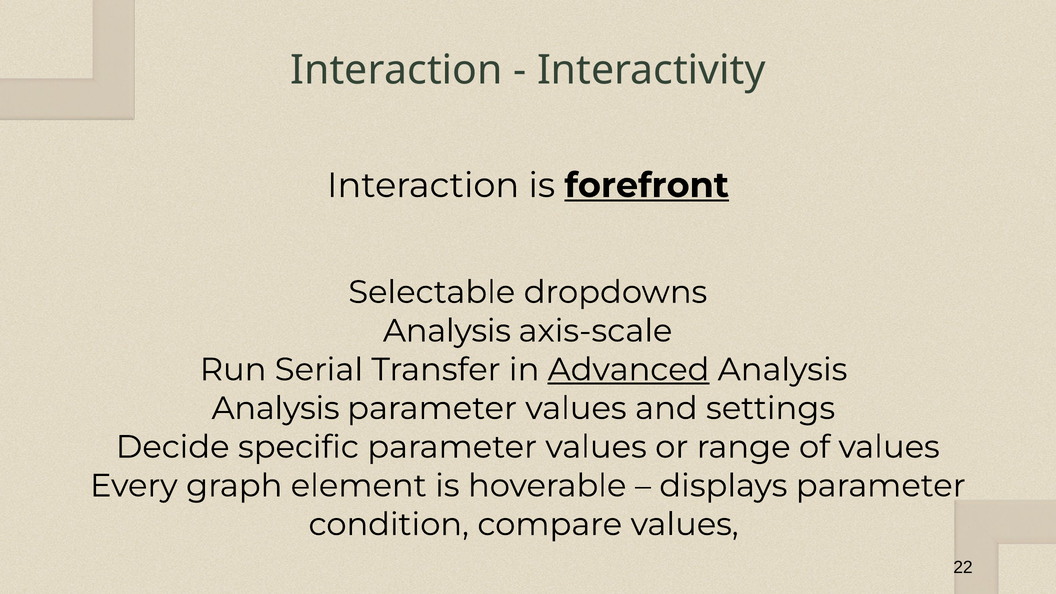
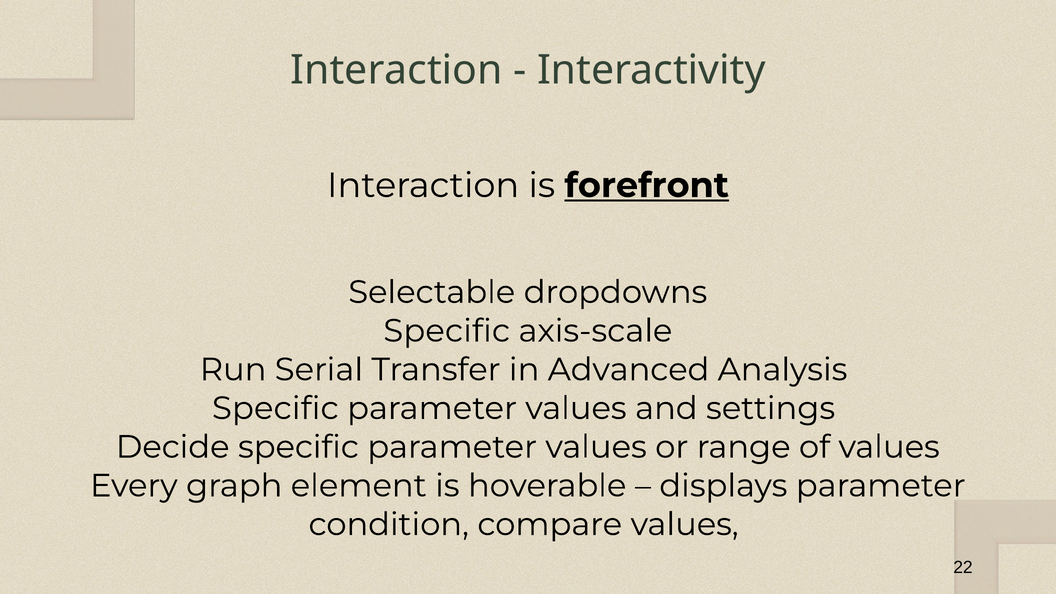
Analysis: Analysis -> Specific (447, 331)
Advanced underline: present -> none (629, 370)
Analysis: Analysis -> Specific (275, 408)
